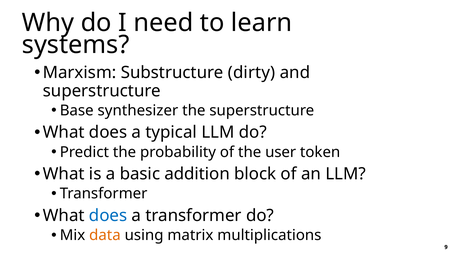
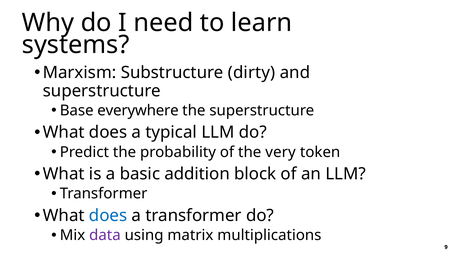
synthesizer: synthesizer -> everywhere (138, 110)
user: user -> very (281, 152)
data colour: orange -> purple (105, 235)
